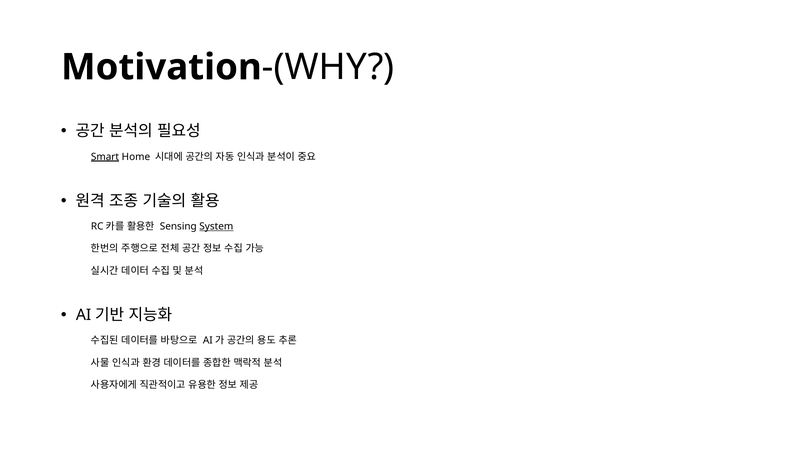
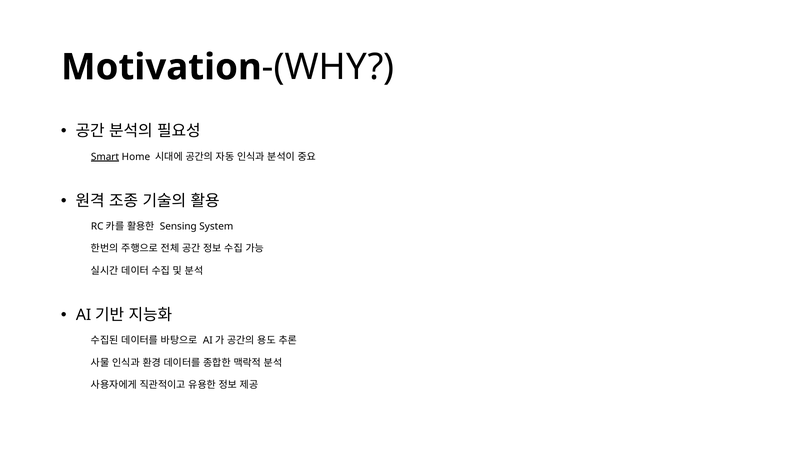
System underline: present -> none (216, 226)
